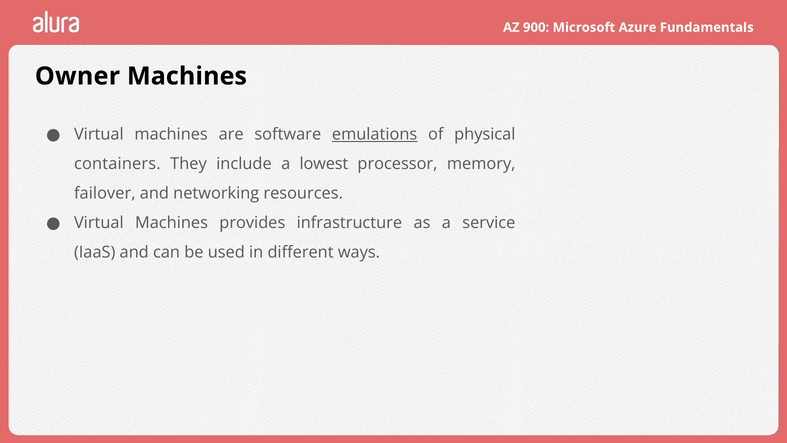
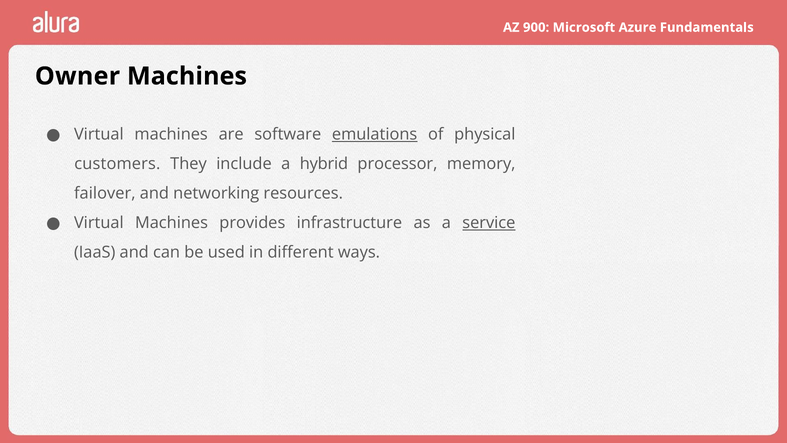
containers: containers -> customers (117, 164)
lowest: lowest -> hybrid (324, 164)
service underline: none -> present (489, 223)
